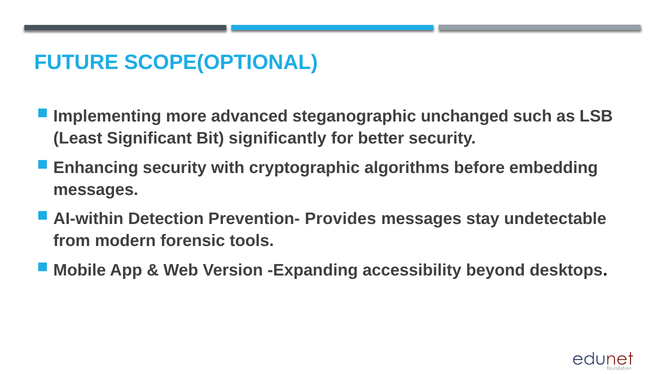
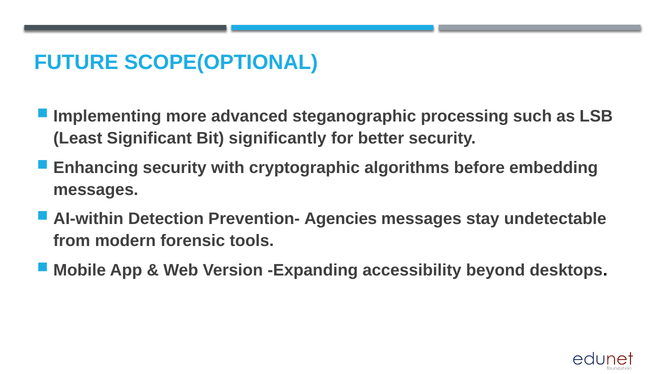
unchanged: unchanged -> processing (465, 116)
Provides: Provides -> Agencies (341, 219)
